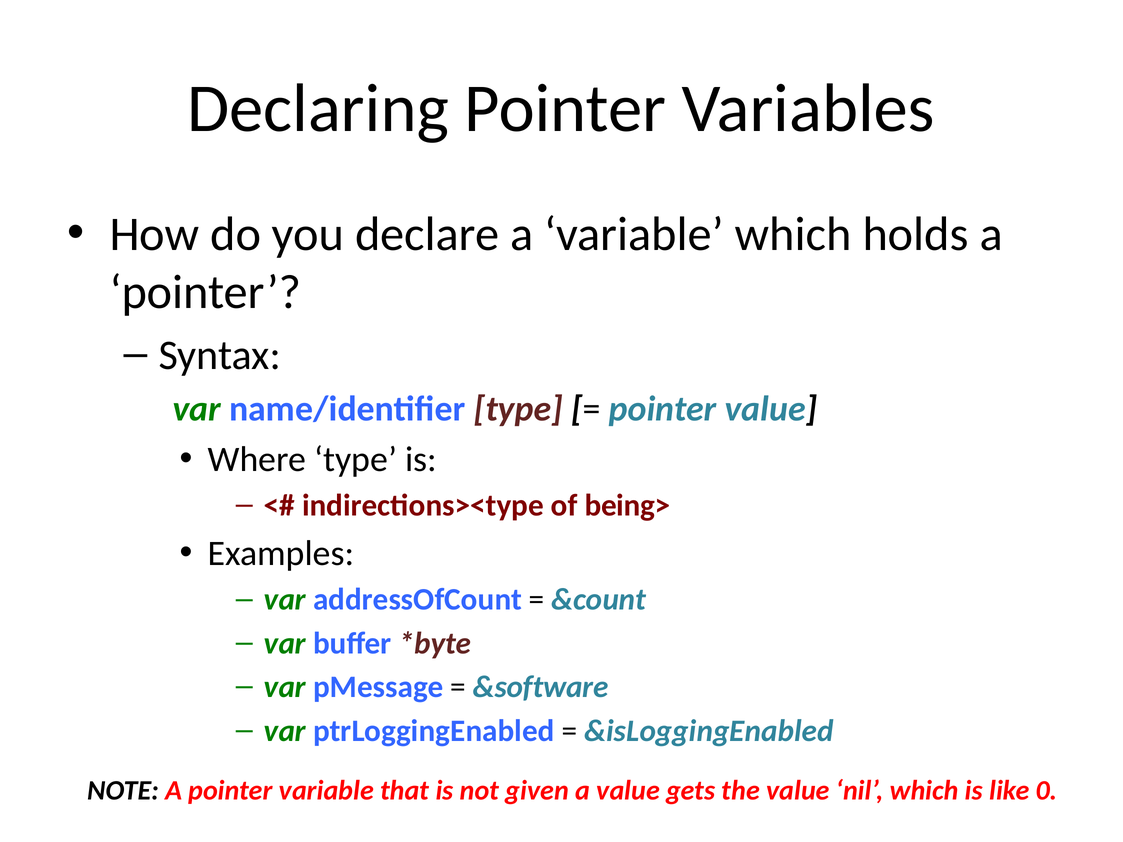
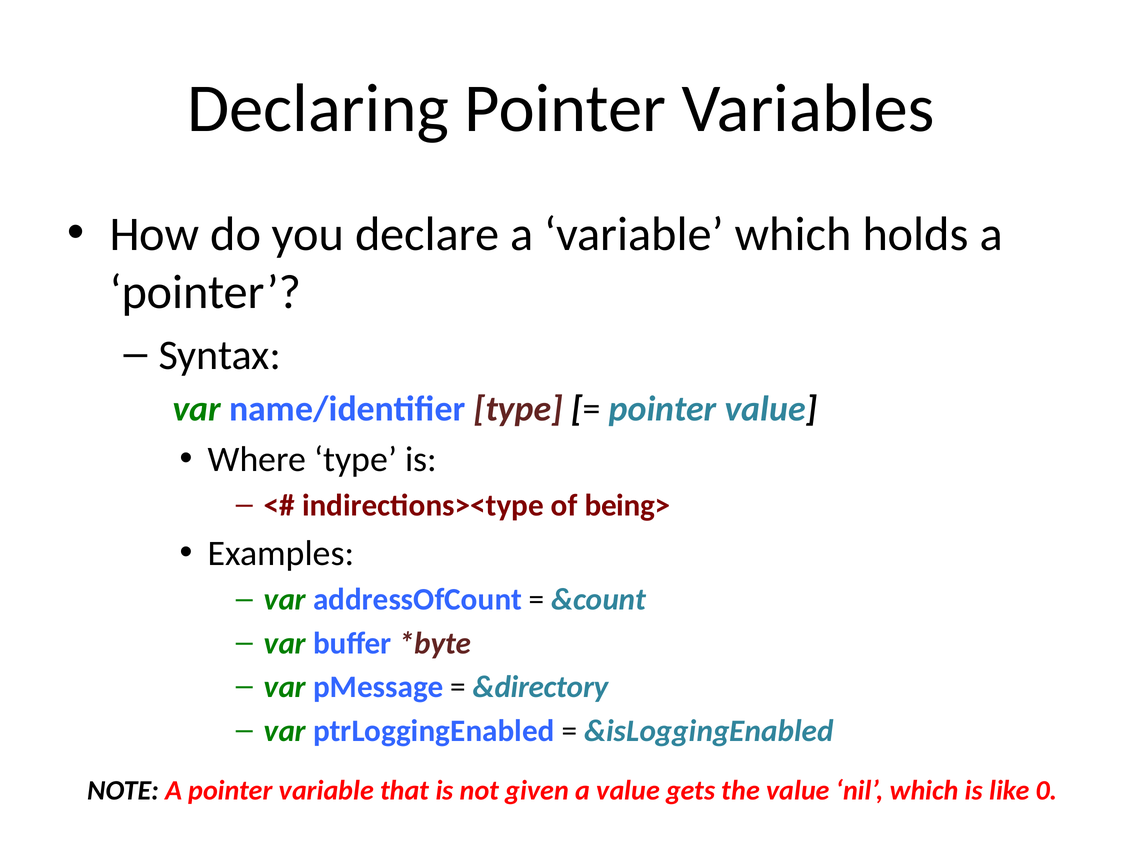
&software: &software -> &directory (541, 687)
